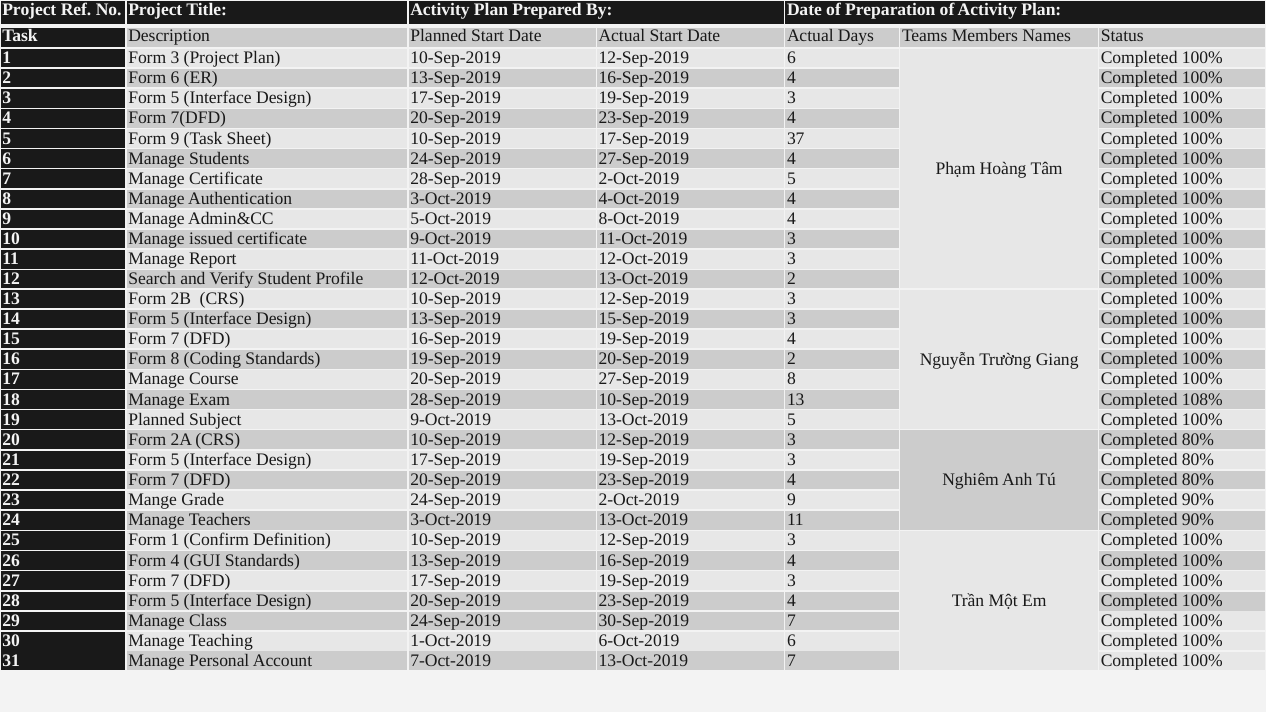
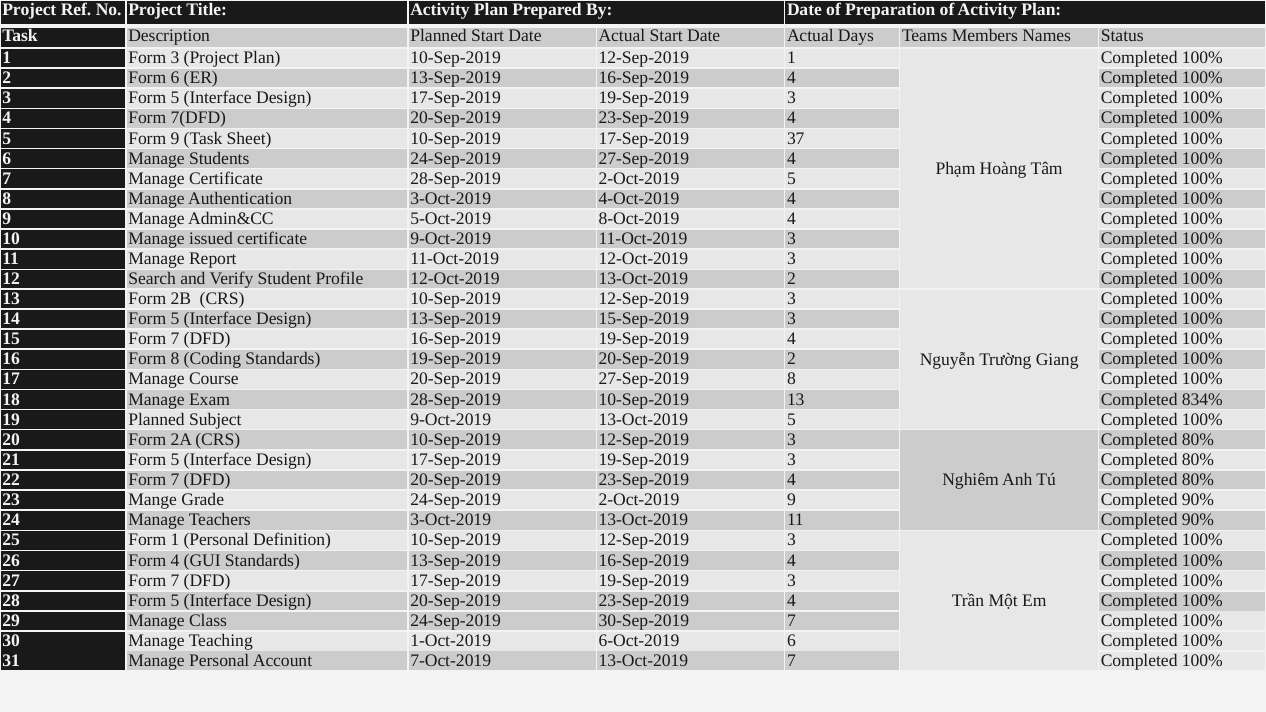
12-Sep-2019 6: 6 -> 1 (791, 58)
108%: 108% -> 834% (1202, 399)
1 Confirm: Confirm -> Personal (216, 540)
